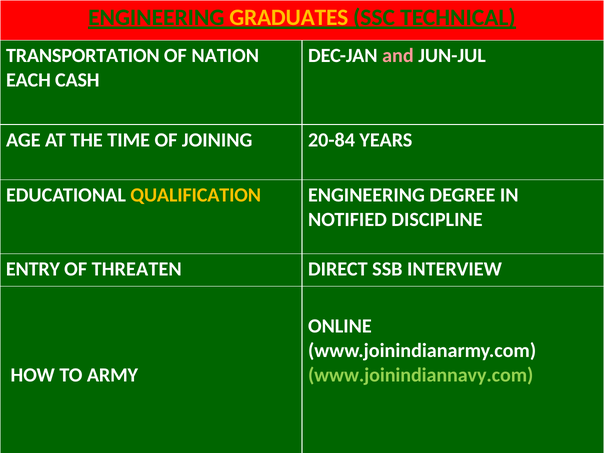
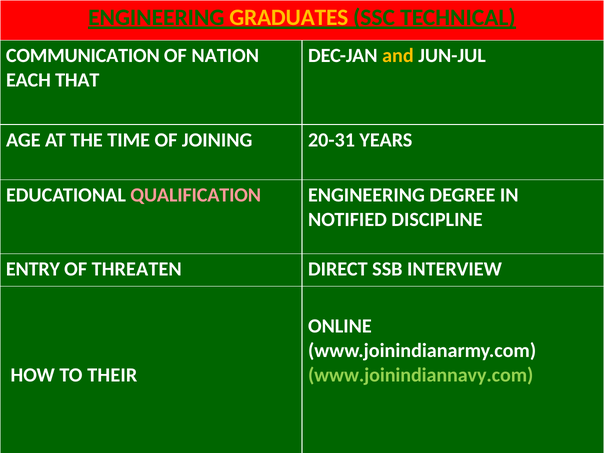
TRANSPORTATION: TRANSPORTATION -> COMMUNICATION (83, 56)
and colour: pink -> yellow (398, 56)
CASH: CASH -> THAT (77, 80)
20-84: 20-84 -> 20-31 (332, 140)
QUALIFICATION colour: yellow -> pink (196, 195)
ARMY: ARMY -> THEIR (112, 375)
